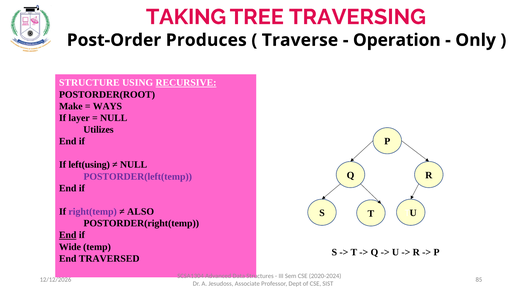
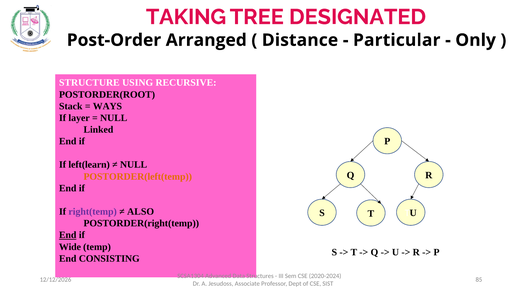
TRAVERSING: TRAVERSING -> DESIGNATED (358, 17)
Produces: Produces -> Arranged (206, 40)
Traverse: Traverse -> Distance (300, 40)
Operation: Operation -> Particular (397, 40)
RECURSIVE underline: present -> none (186, 83)
Make: Make -> Stack (71, 106)
Utilizes: Utilizes -> Linked (98, 130)
left(using: left(using -> left(learn (89, 165)
POSTORDER(left(temp colour: purple -> orange (138, 177)
TRAVERSED: TRAVERSED -> CONSISTING (109, 259)
